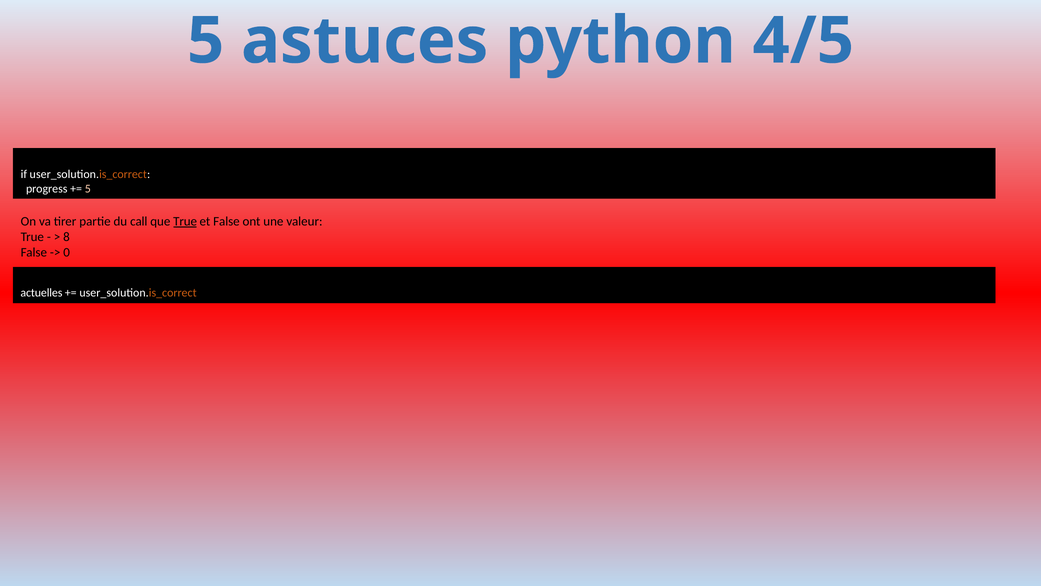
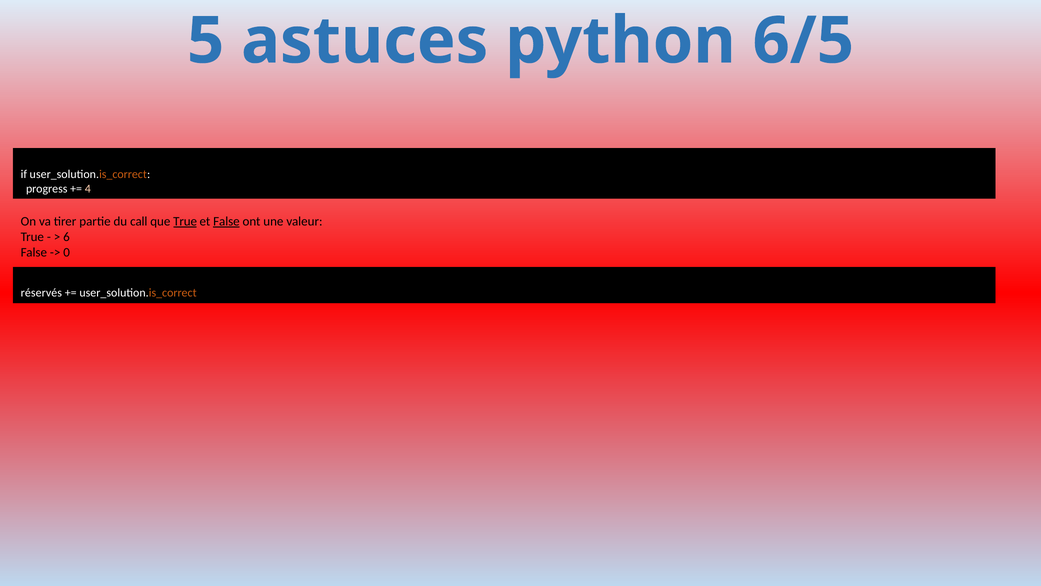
4/5: 4/5 -> 6/5 (803, 41)
5: 5 -> 4 (88, 188)
False underline: none -> present (226, 221)
8: 8 -> 6 (66, 237)
actuelles: actuelles -> réservés (41, 293)
